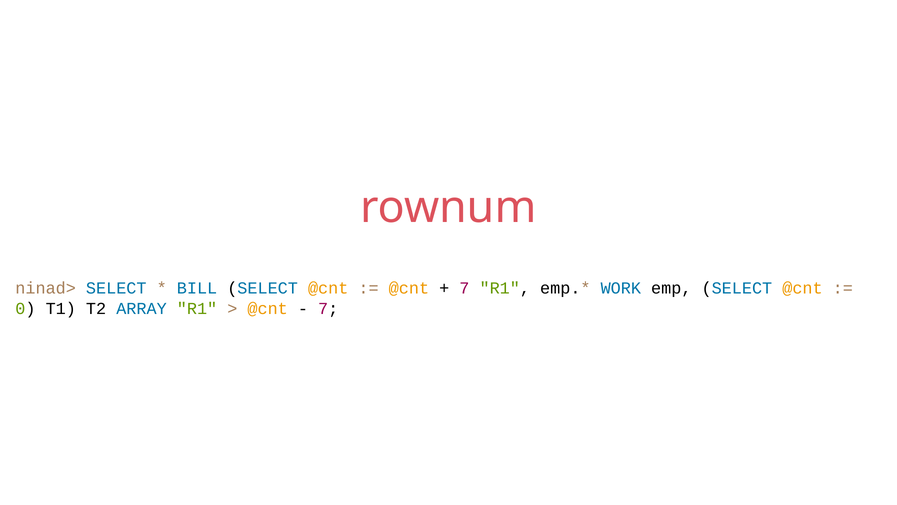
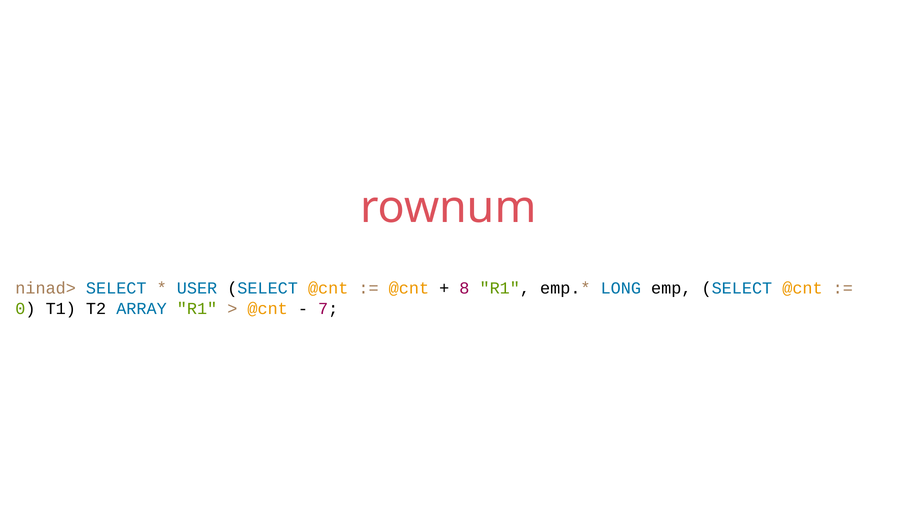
BILL: BILL -> USER (197, 288)
7: 7 -> 8 (464, 288)
WORK: WORK -> LONG (621, 288)
